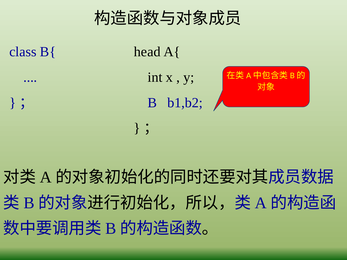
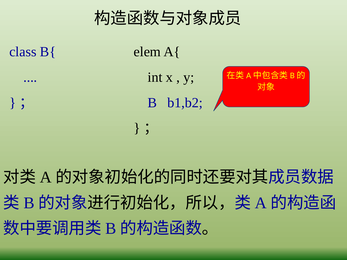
head: head -> elem (147, 52)
